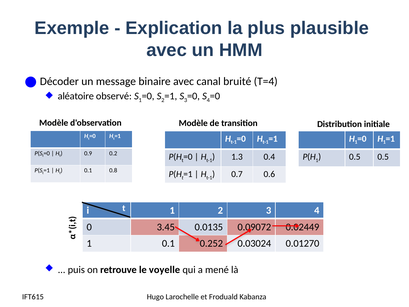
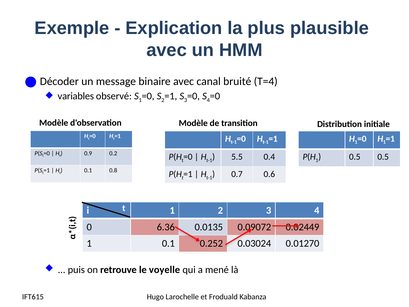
aléatoire: aléatoire -> variables (76, 96)
1.3: 1.3 -> 5.5 (237, 157)
3.45: 3.45 -> 6.36 (166, 227)
